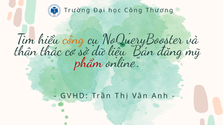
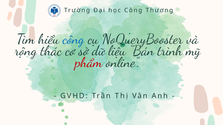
công colour: orange -> blue (73, 39)
thân: thân -> rộng (26, 51)
đăng: đăng -> trình (170, 51)
